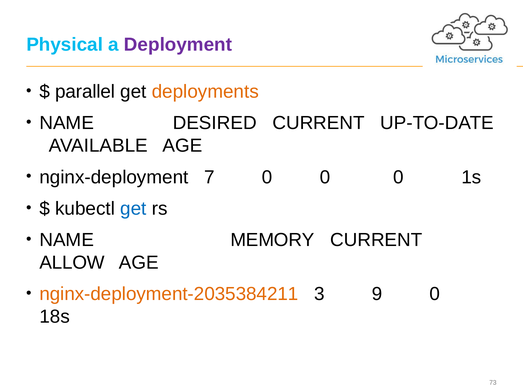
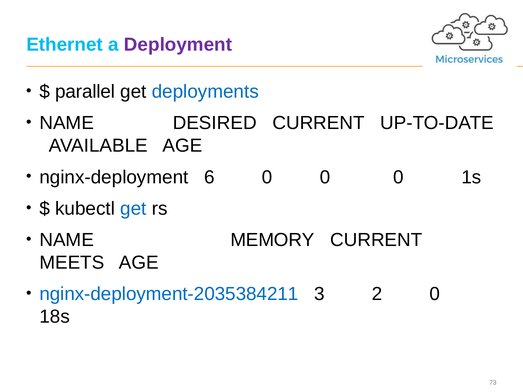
Physical: Physical -> Ethernet (65, 45)
deployments colour: orange -> blue (205, 92)
7: 7 -> 6 (209, 177)
ALLOW: ALLOW -> MEETS (72, 263)
nginx-deployment-2035384211 colour: orange -> blue (169, 294)
9: 9 -> 2 (377, 294)
